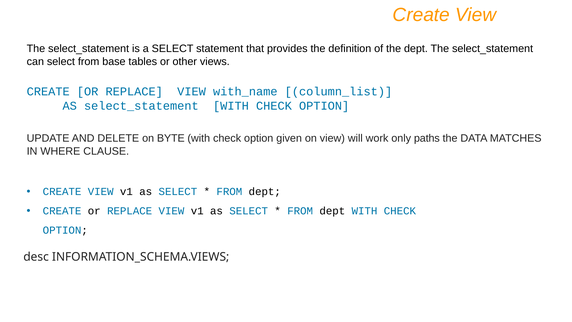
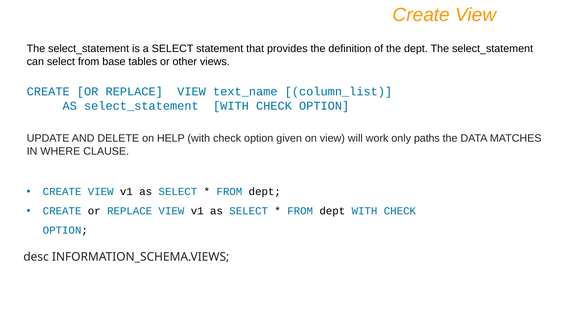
with_name: with_name -> text_name (245, 92)
BYTE: BYTE -> HELP (171, 138)
